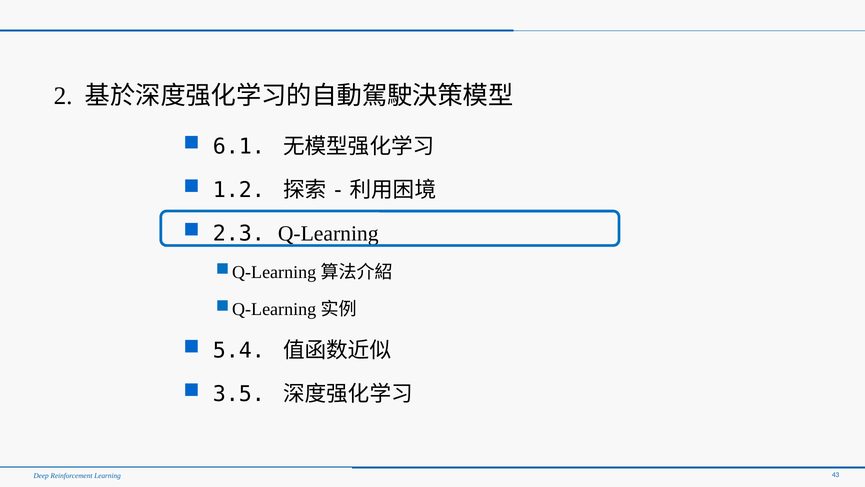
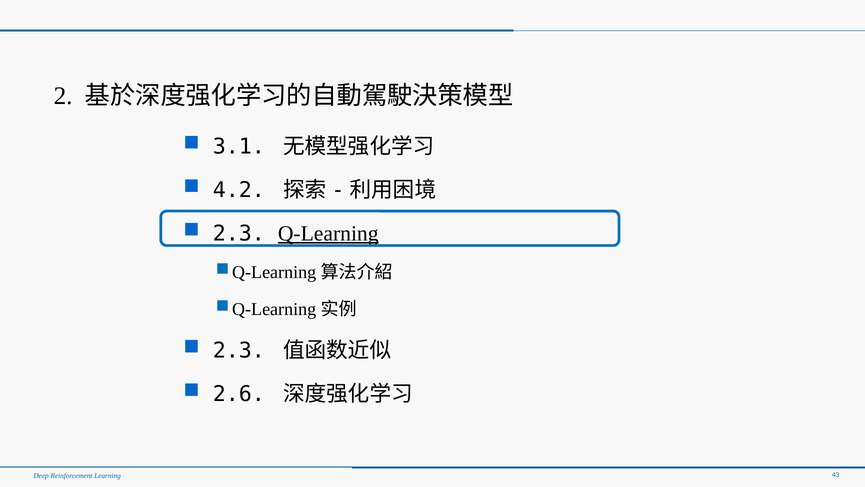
6.1: 6.1 -> 3.1 (239, 146)
1.2: 1.2 -> 4.2 (239, 190)
Q-Learning underline: none -> present (328, 233)
5.4: 5.4 -> 2.3 (239, 350)
3.5: 3.5 -> 2.6 (239, 394)
